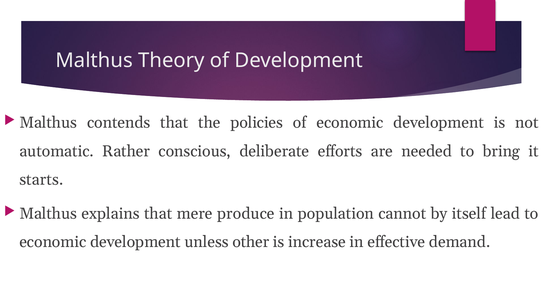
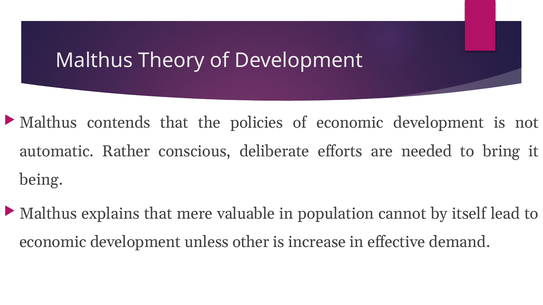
starts: starts -> being (41, 180)
produce: produce -> valuable (246, 214)
